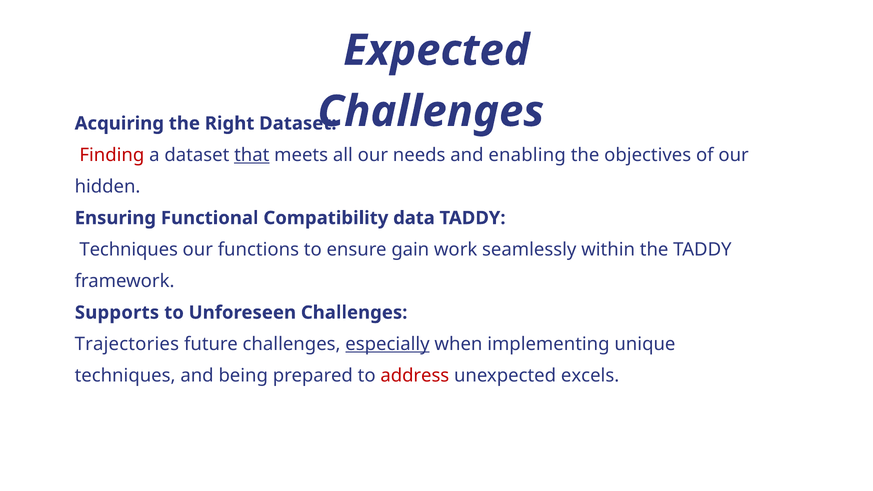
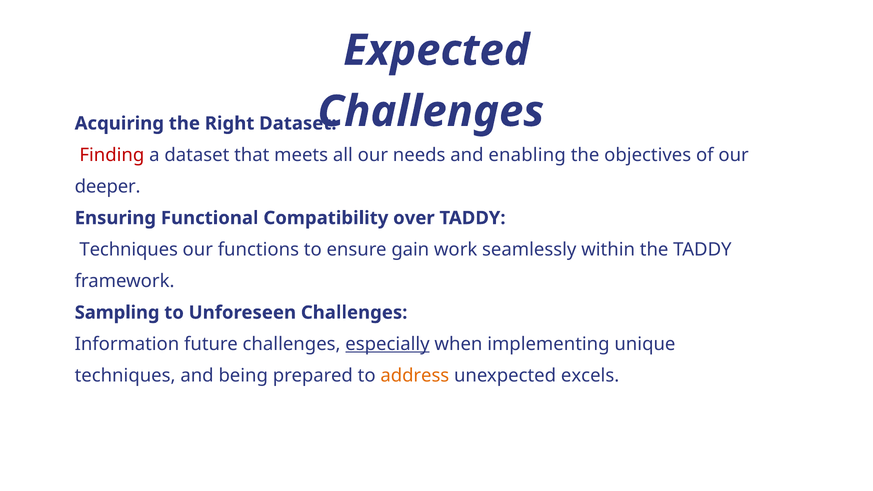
that underline: present -> none (252, 155)
hidden: hidden -> deeper (108, 187)
data: data -> over (414, 218)
Supports: Supports -> Sampling (117, 313)
Trajectories: Trajectories -> Information (127, 344)
address colour: red -> orange (415, 376)
